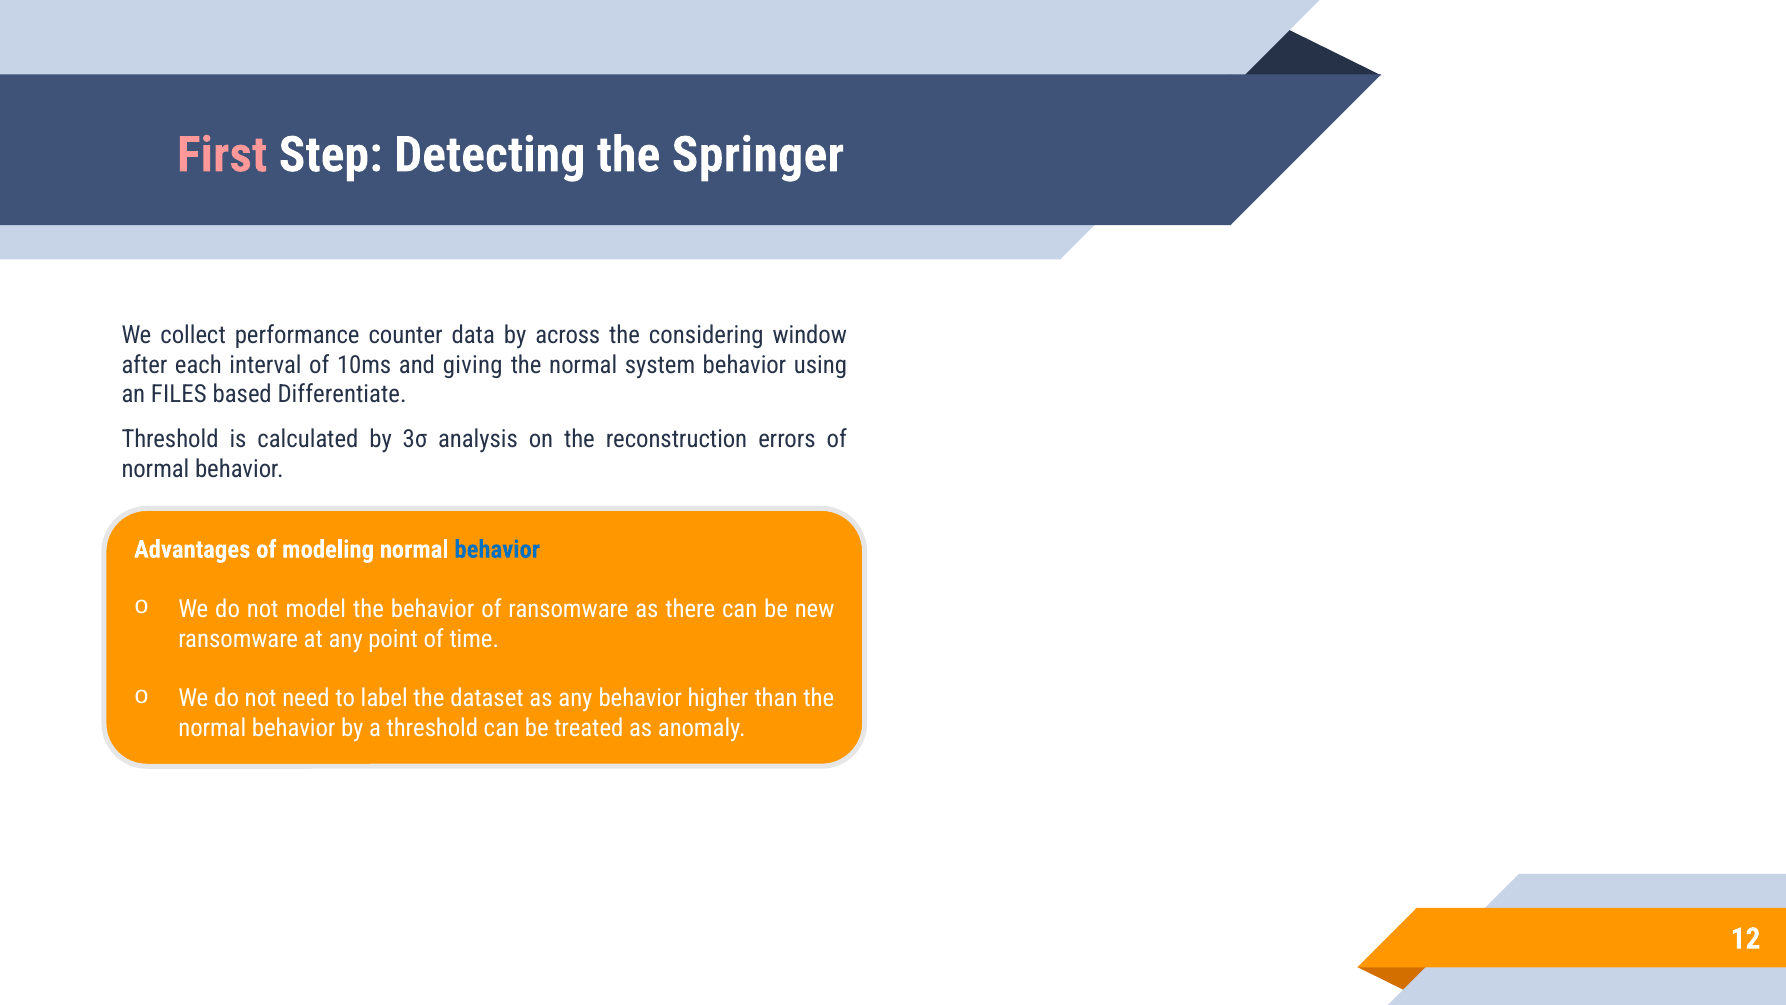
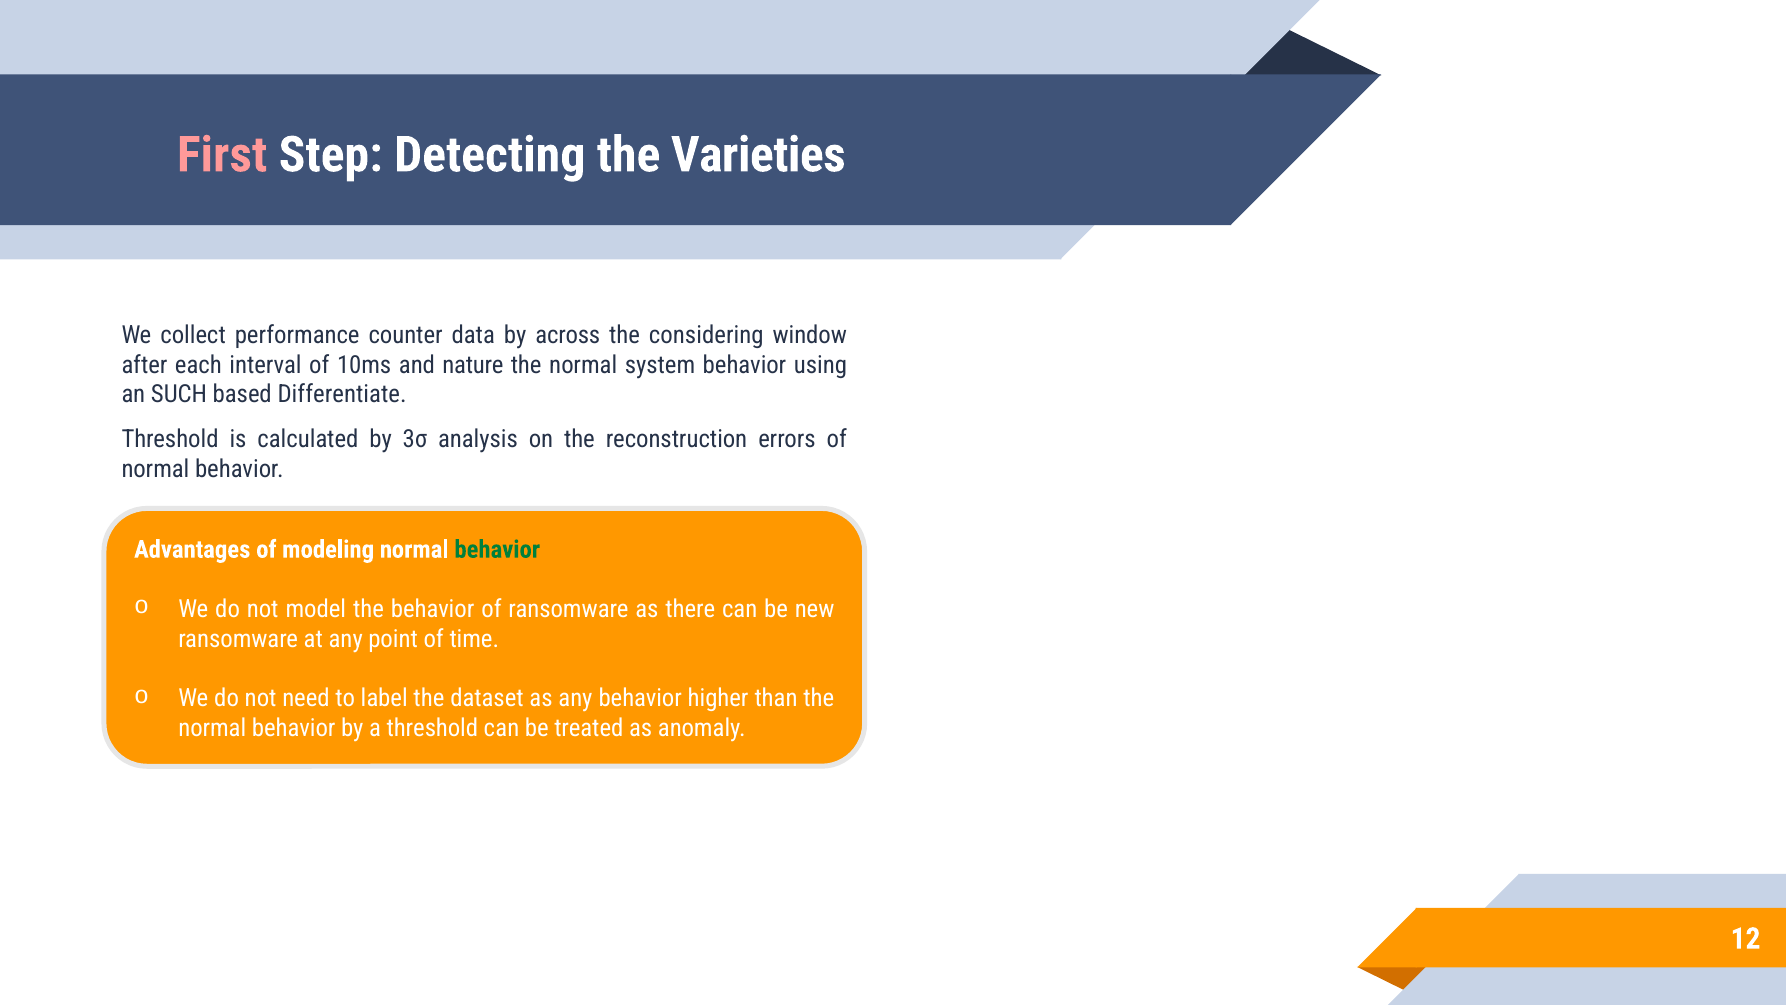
Springer: Springer -> Varieties (758, 155)
giving: giving -> nature (473, 365)
FILES: FILES -> SUCH (179, 395)
behavior colour: blue -> green (497, 549)
